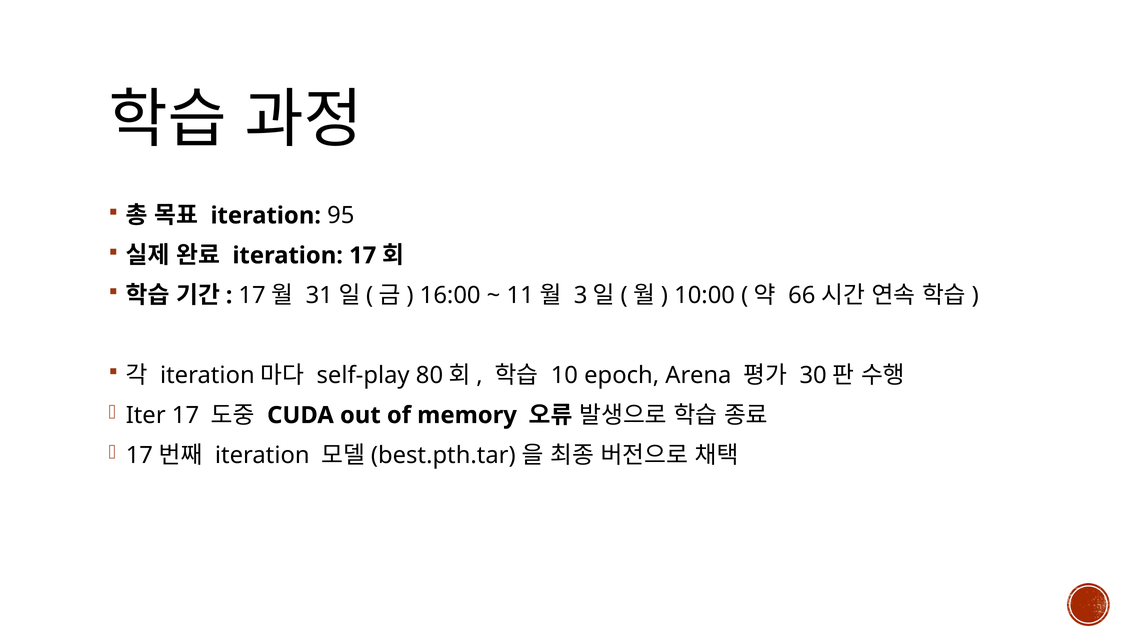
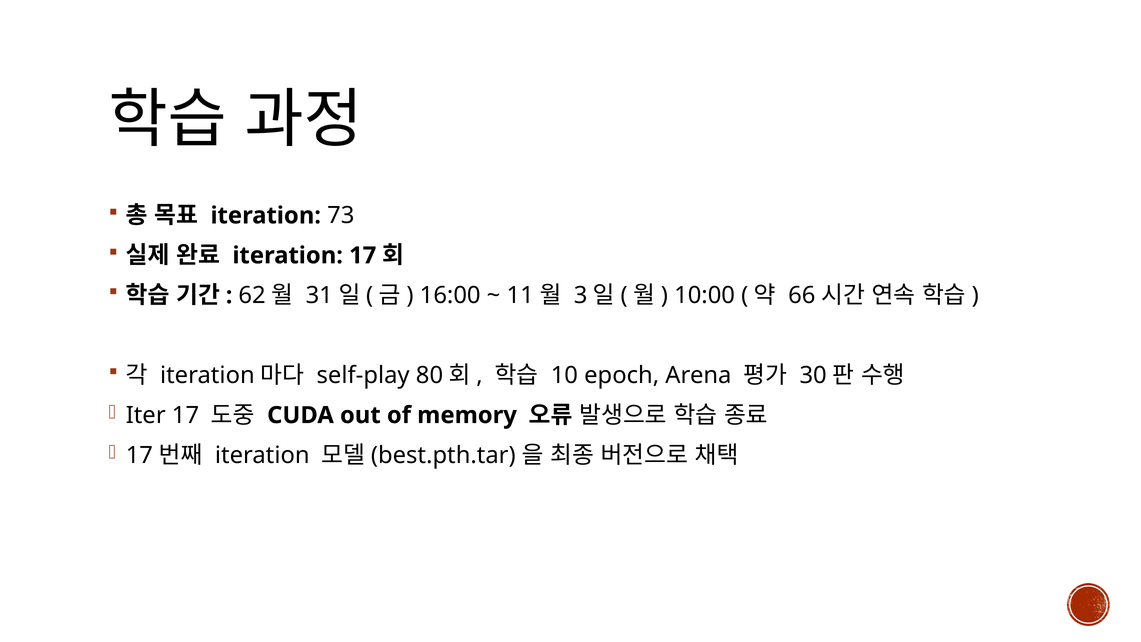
95: 95 -> 73 (341, 216)
17: 17 -> 62 (252, 295)
